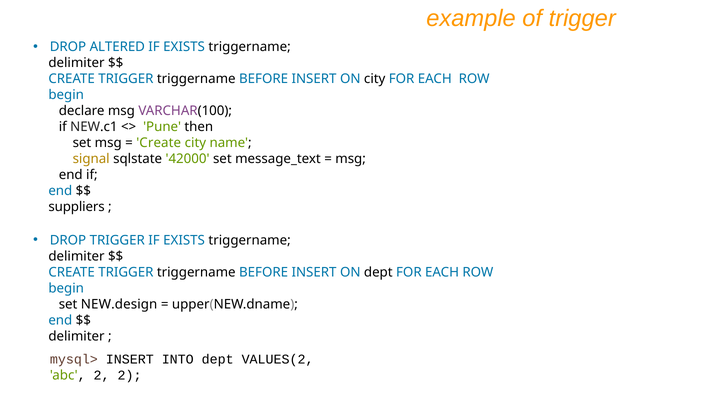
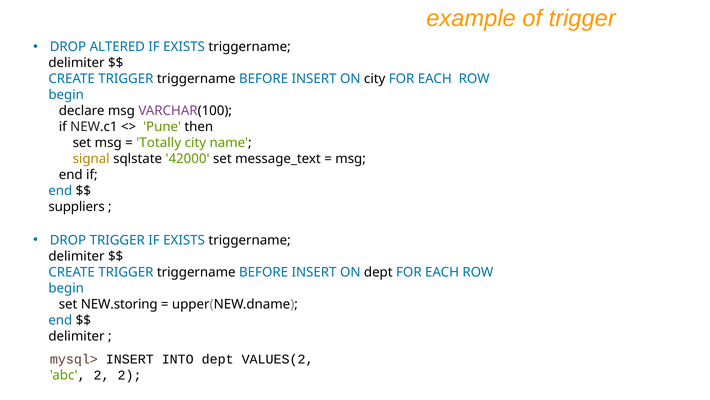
Create: Create -> Totally (159, 143)
NEW.design: NEW.design -> NEW.storing (119, 304)
